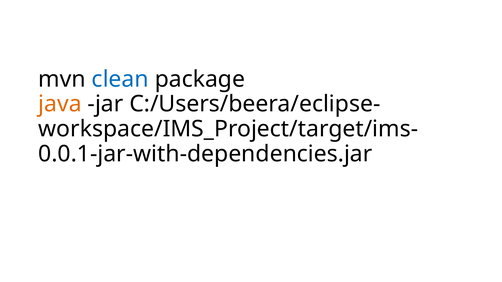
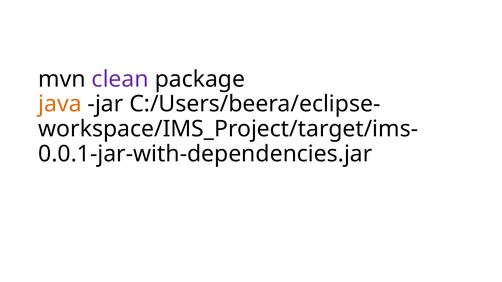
clean colour: blue -> purple (120, 79)
